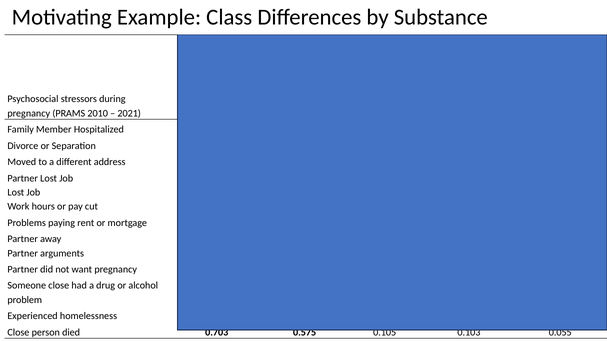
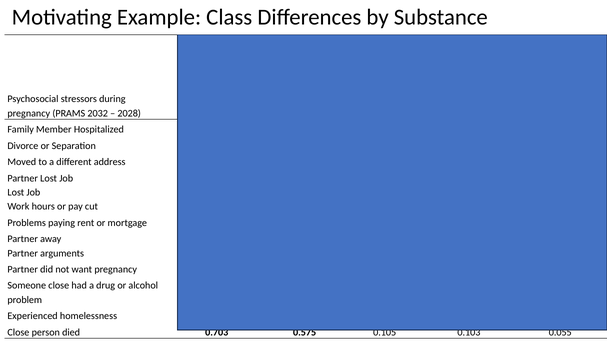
2010: 2010 -> 2032 (98, 114)
2021: 2021 -> 2028 (129, 114)
